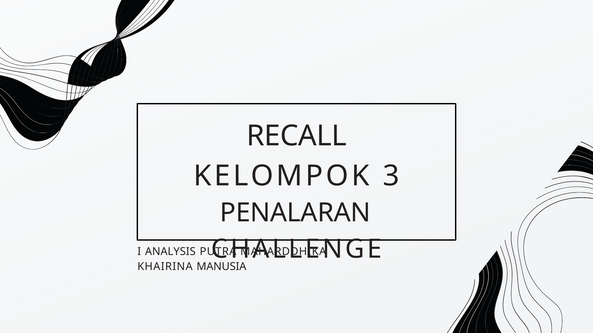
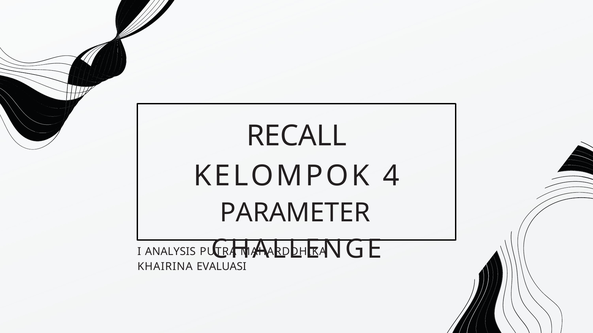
3: 3 -> 4 (391, 176)
PENALARAN: PENALARAN -> PARAMETER (295, 213)
MANUSIA: MANUSIA -> EVALUASI (221, 267)
